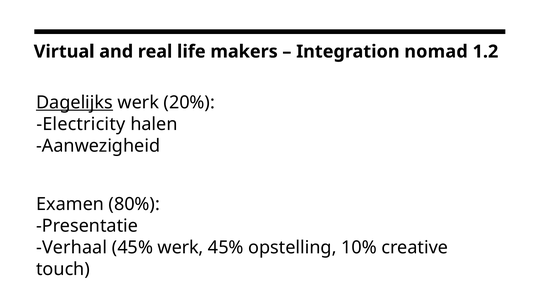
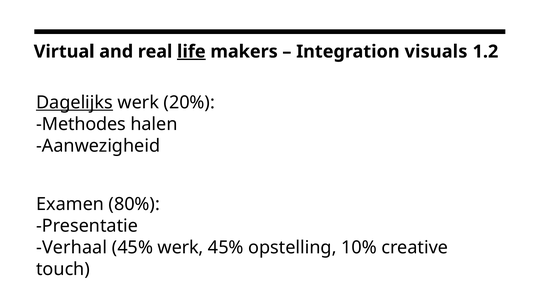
life underline: none -> present (191, 51)
nomad: nomad -> visuals (436, 51)
Electricity: Electricity -> Methodes (81, 124)
